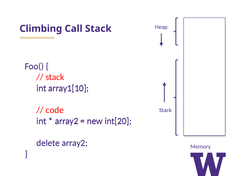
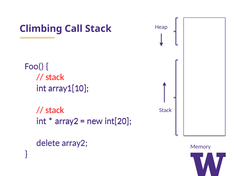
code: code -> stack (55, 110)
